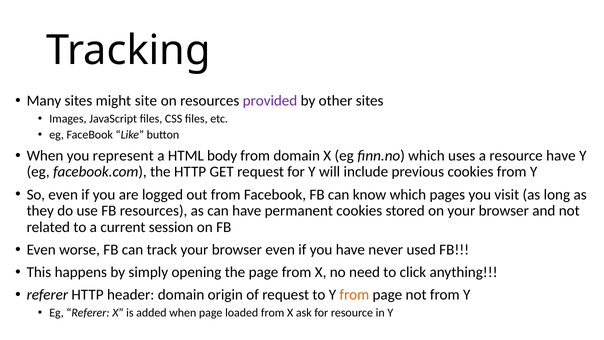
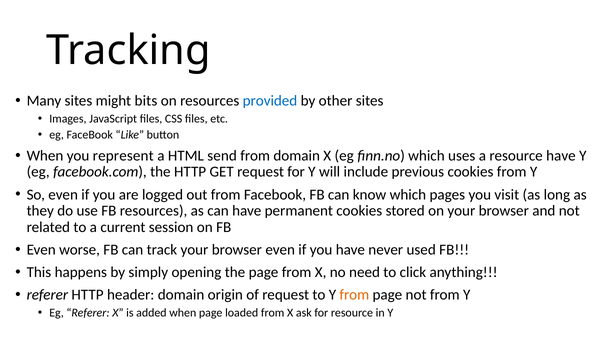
site: site -> bits (146, 101)
provided colour: purple -> blue (270, 101)
body: body -> send (222, 155)
